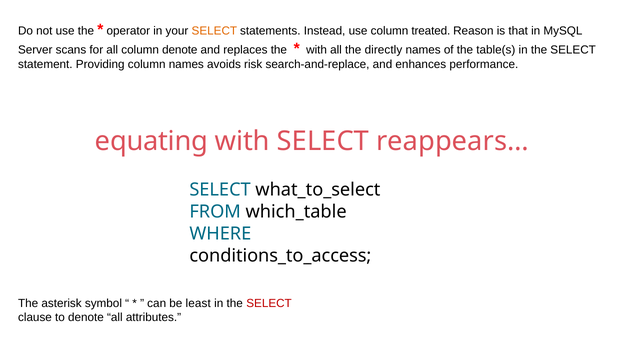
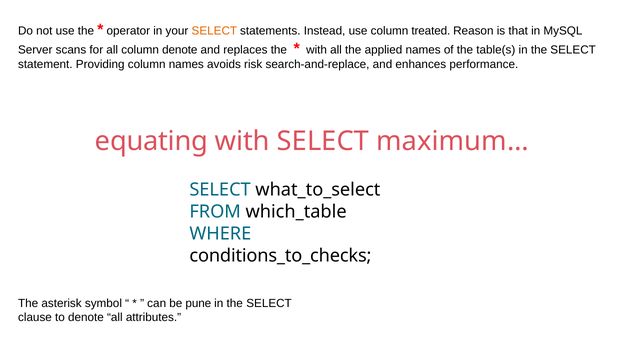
directly: directly -> applied (383, 50)
reappears…: reappears… -> maximum… (452, 141)
conditions_to_access: conditions_to_access -> conditions_to_checks (280, 256)
least: least -> pune (198, 304)
SELECT colour: red -> black (269, 304)
